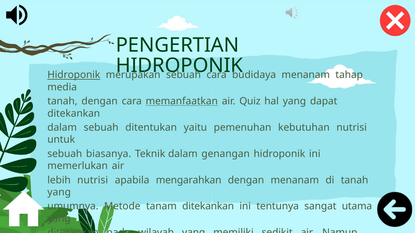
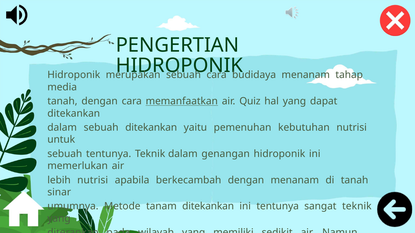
Hidroponik underline: present -> none (74, 75)
sebuah ditentukan: ditentukan -> ditekankan (151, 128)
sebuah biasanya: biasanya -> tentunya (109, 154)
mengarahkan: mengarahkan -> berkecambah (189, 180)
yang: yang -> sinar (59, 193)
sangat utama: utama -> teknik (357, 207)
